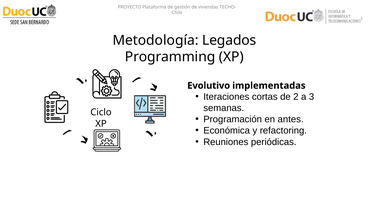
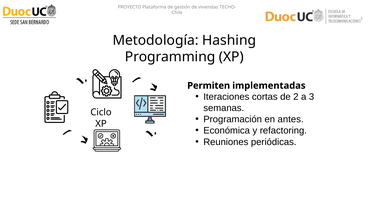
Legados: Legados -> Hashing (229, 40)
Evolutivo: Evolutivo -> Permiten (209, 86)
